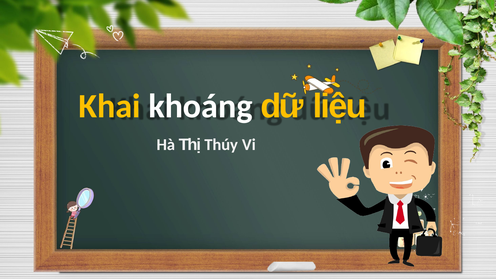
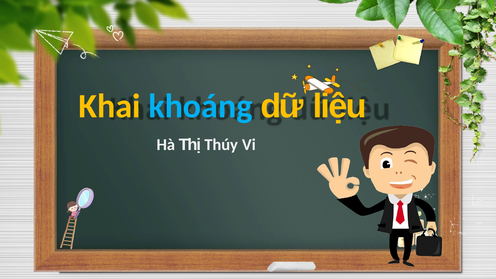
khoáng colour: white -> light blue (200, 106)
